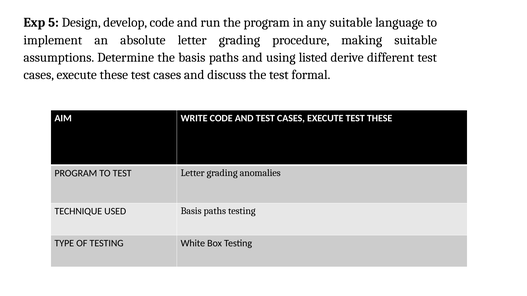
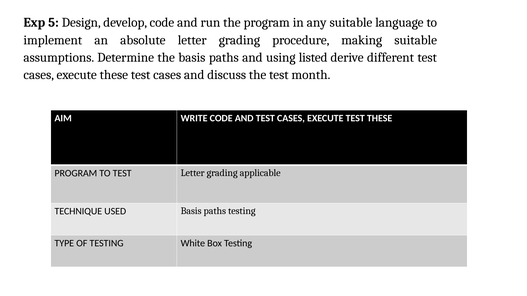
formal: formal -> month (311, 75)
anomalies: anomalies -> applicable (260, 173)
